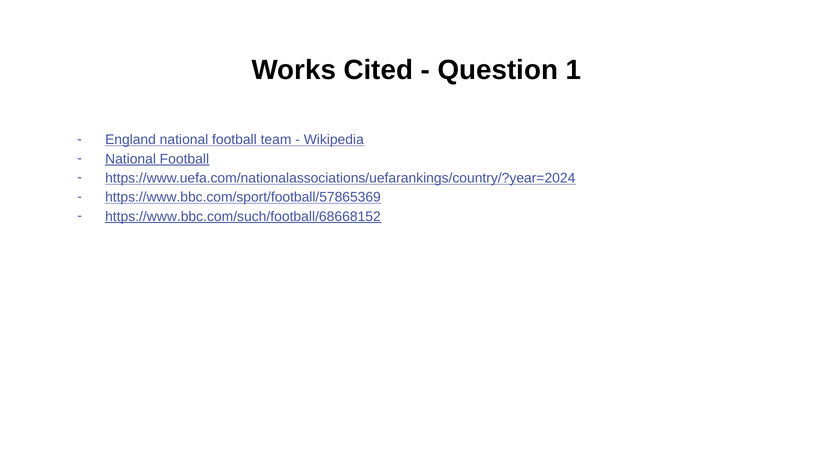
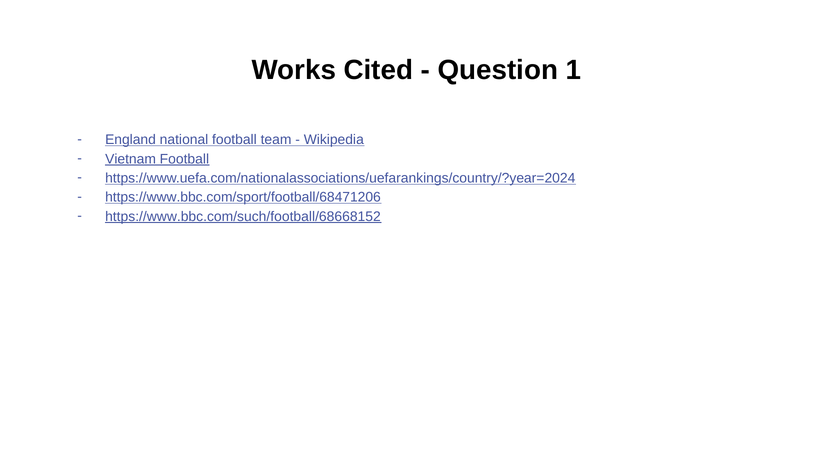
National: National -> Vietnam (131, 159)
https://www.bbc.com/sport/football/57865369: https://www.bbc.com/sport/football/57865369 -> https://www.bbc.com/sport/football/68471206 (243, 197)
